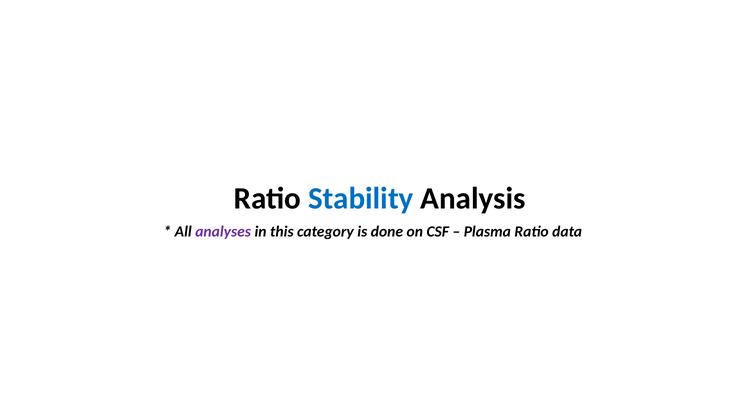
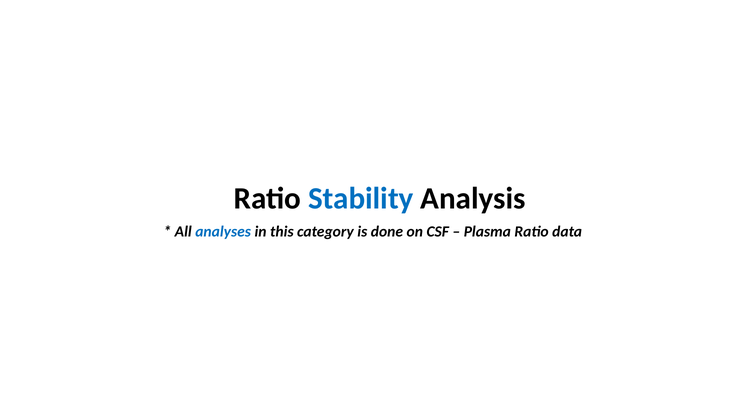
analyses colour: purple -> blue (223, 232)
